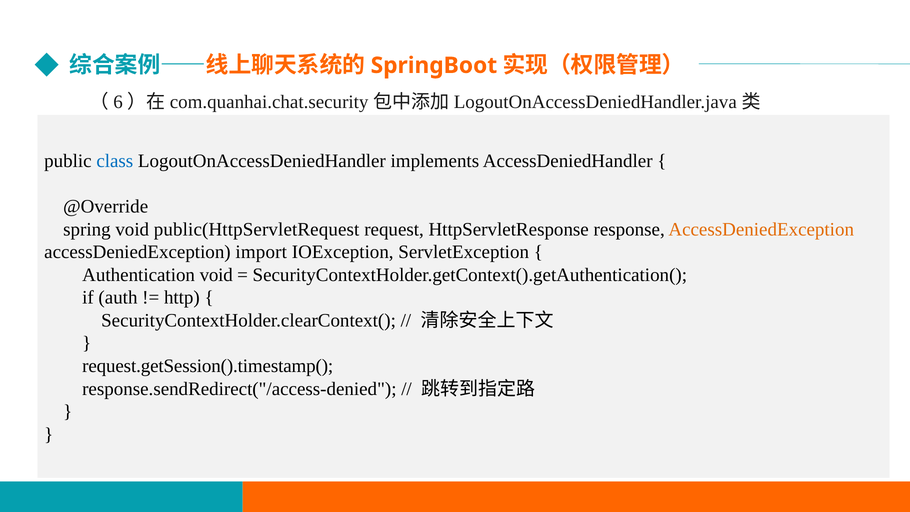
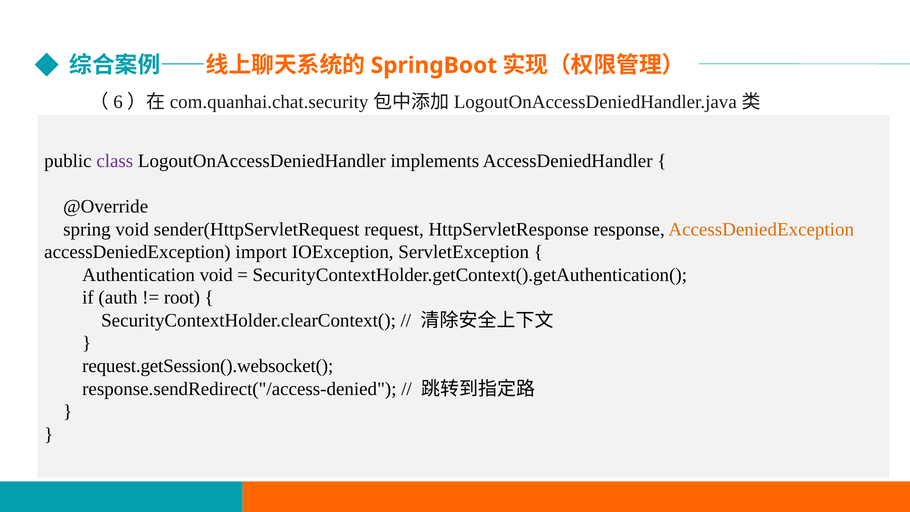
class colour: blue -> purple (115, 161)
public(HttpServletRequest: public(HttpServletRequest -> sender(HttpServletRequest (257, 229)
http: http -> root (182, 298)
request.getSession().timestamp(: request.getSession().timestamp( -> request.getSession().websocket( (208, 366)
